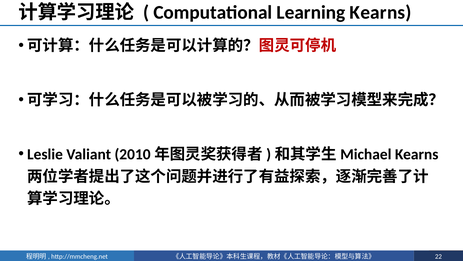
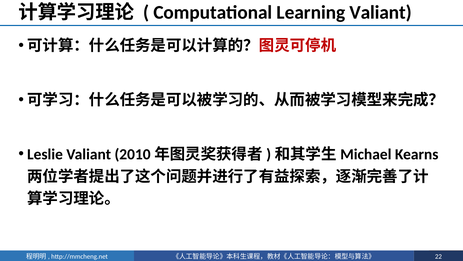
Learning Kearns: Kearns -> Valiant (381, 13)
